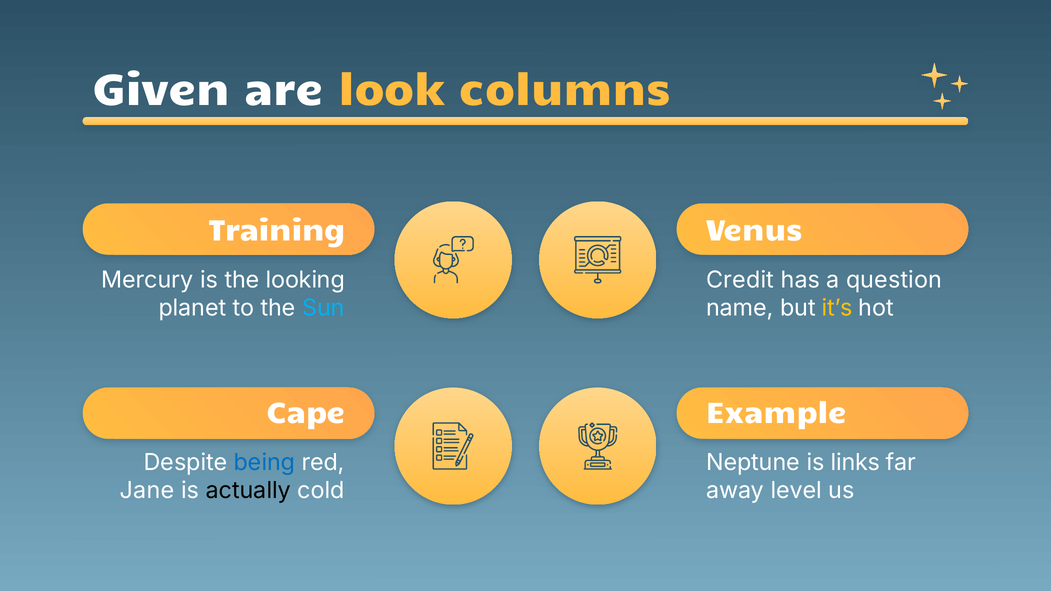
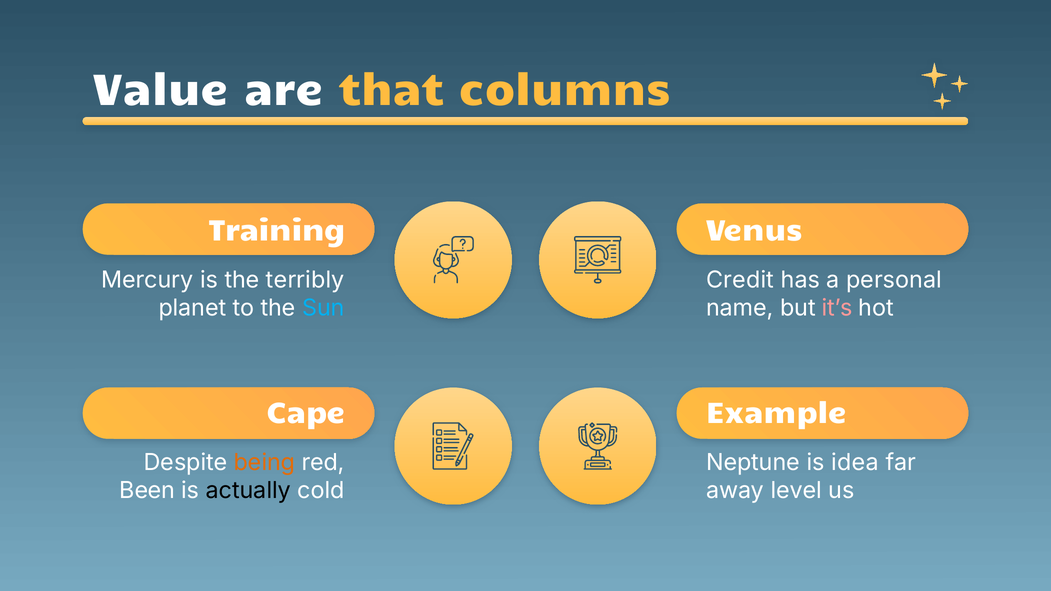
Given: Given -> Value (161, 91)
look: look -> that (392, 91)
looking: looking -> terribly (305, 280)
question: question -> personal (894, 280)
it’s colour: yellow -> pink (837, 308)
being colour: blue -> orange (264, 463)
links: links -> idea (855, 463)
Jane: Jane -> Been (147, 491)
